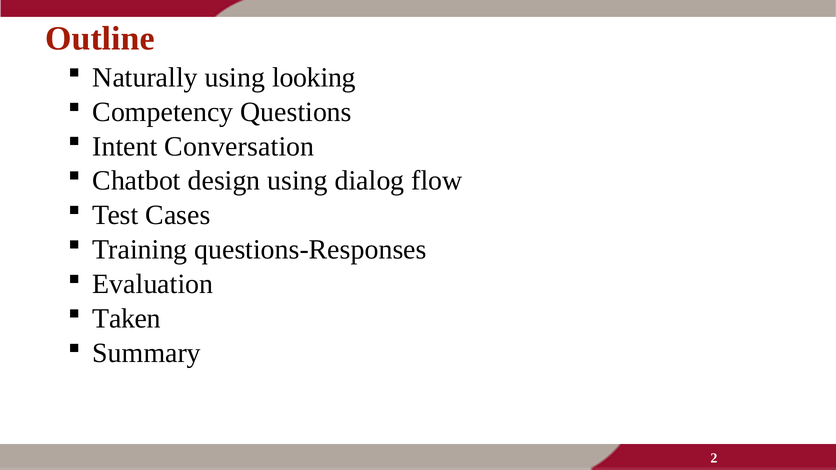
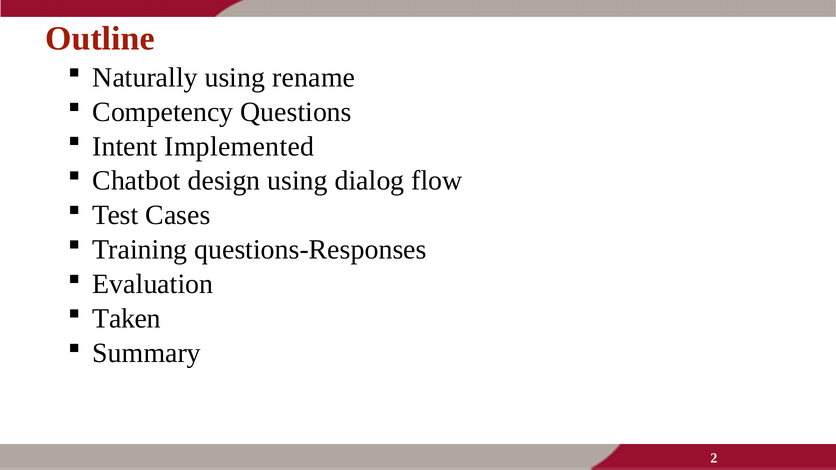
looking: looking -> rename (314, 77)
Conversation: Conversation -> Implemented (239, 146)
